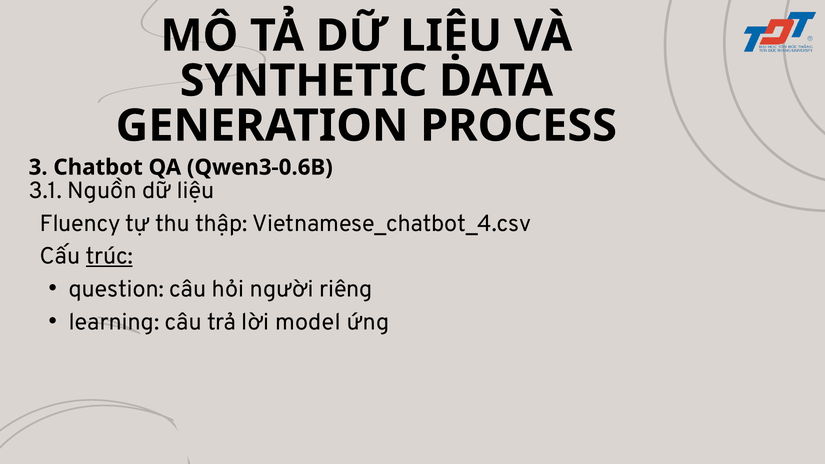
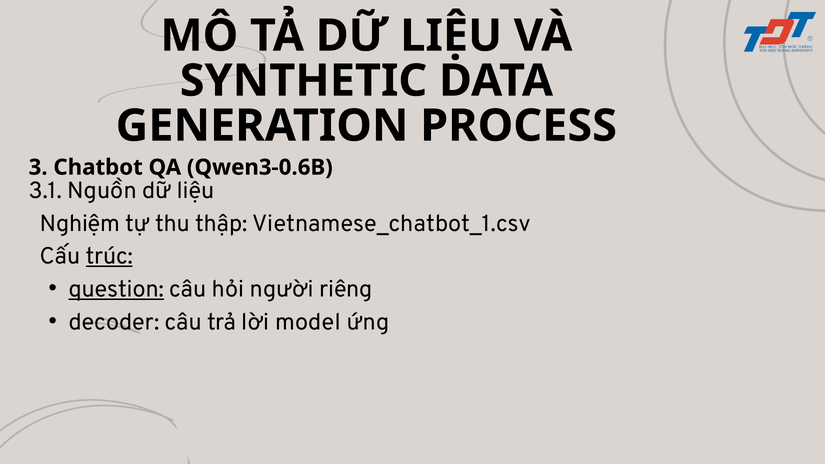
Fluency: Fluency -> Nghiệm (80, 224)
Vietnamese_chatbot_4.csv: Vietnamese_chatbot_4.csv -> Vietnamese_chatbot_1.csv (392, 224)
question underline: none -> present (116, 289)
learning: learning -> decoder (114, 322)
